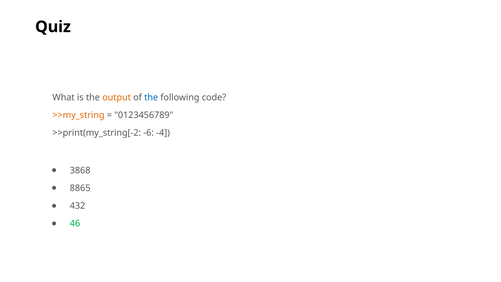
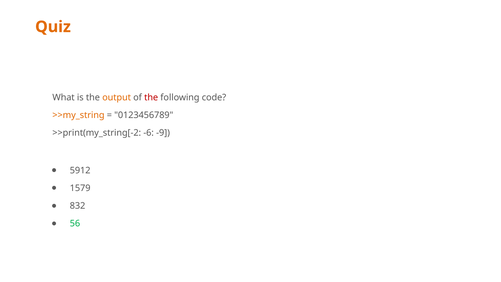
Quiz colour: black -> orange (53, 27)
the colour: blue -> red (151, 97)
-4: -4 -> -9 (163, 133)
3868: 3868 -> 5912 (80, 170)
8865: 8865 -> 1579 (80, 188)
432: 432 -> 832 (78, 206)
46: 46 -> 56 (75, 223)
